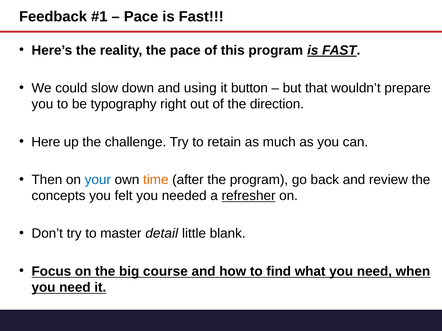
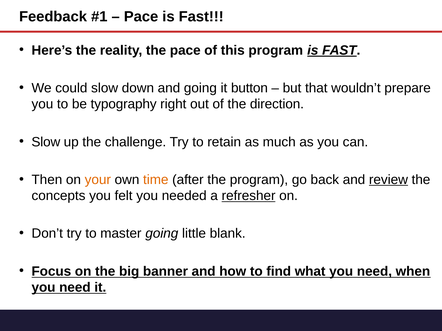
and using: using -> going (200, 88)
Here: Here -> Slow (46, 142)
your colour: blue -> orange (98, 180)
review underline: none -> present (388, 180)
master detail: detail -> going (162, 234)
course: course -> banner (165, 272)
